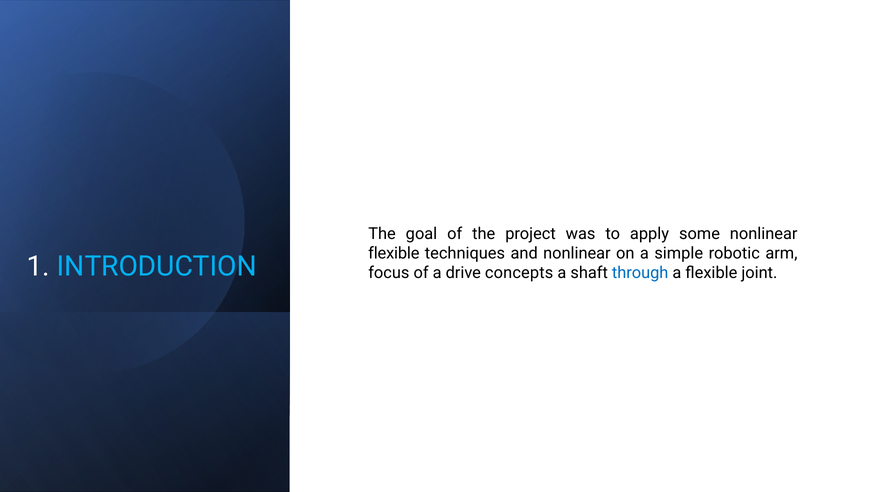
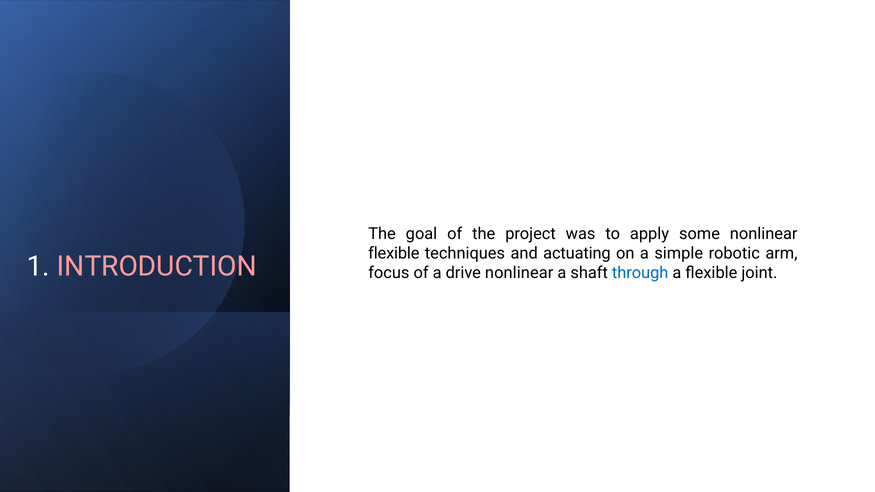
and nonlinear: nonlinear -> actuating (577, 253)
INTRODUCTION colour: light blue -> pink (157, 267)
drive concepts: concepts -> nonlinear (519, 273)
